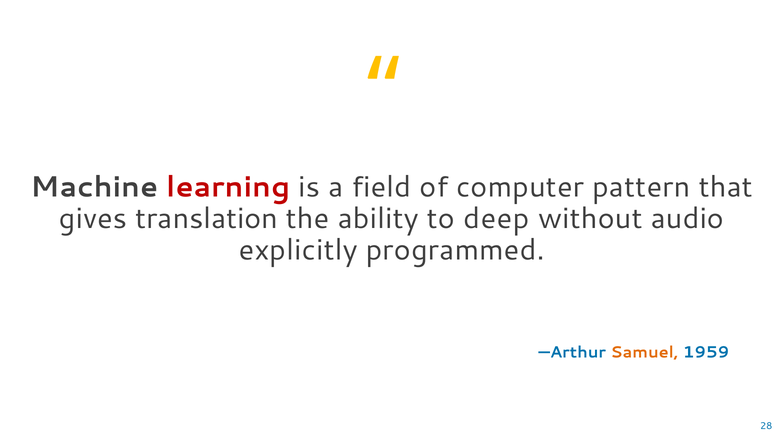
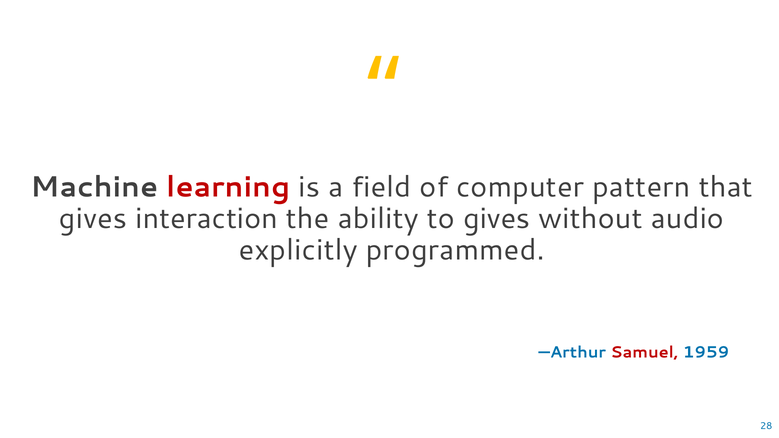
translation: translation -> interaction (207, 219)
to deep: deep -> gives (497, 219)
Samuel colour: orange -> red (644, 352)
